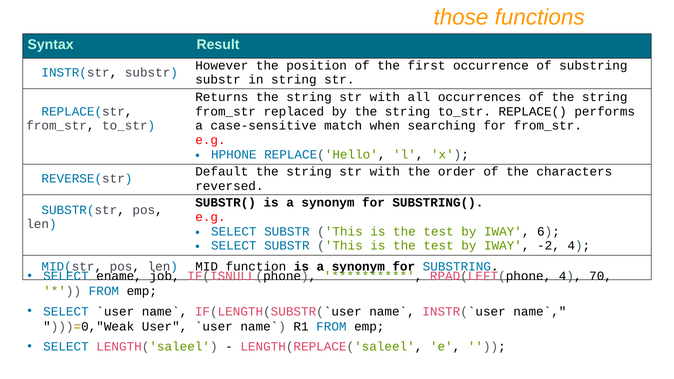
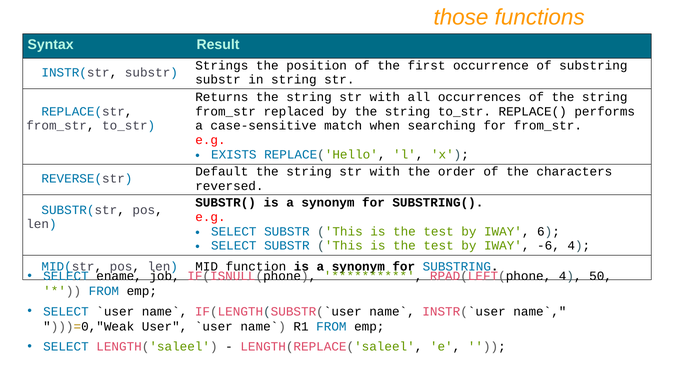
However: However -> Strings (222, 65)
HPHONE: HPHONE -> EXISTS (234, 154)
-2: -2 -> -6 (548, 246)
70: 70 -> 50 (601, 276)
